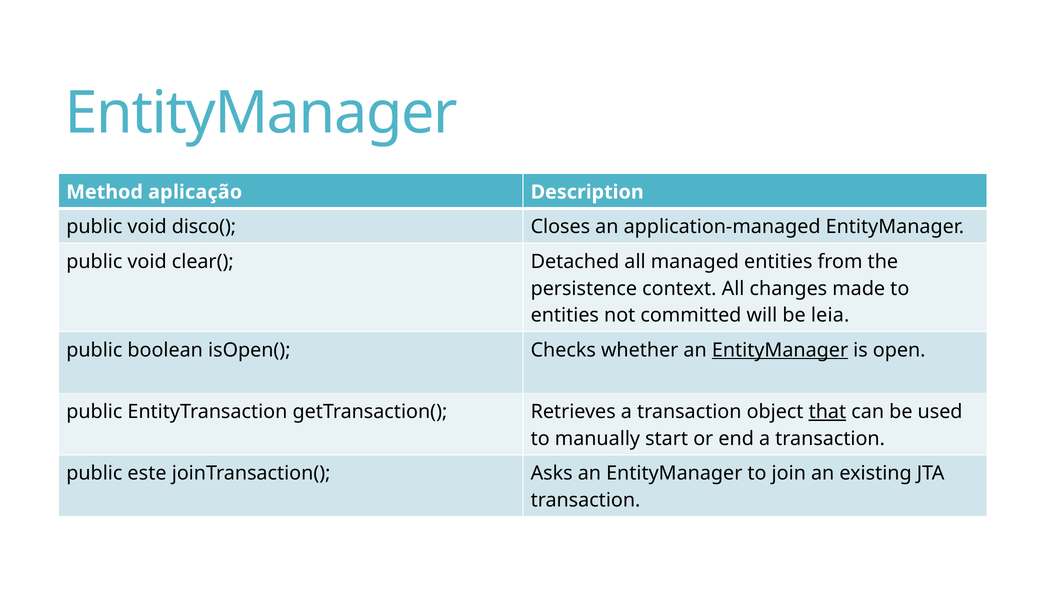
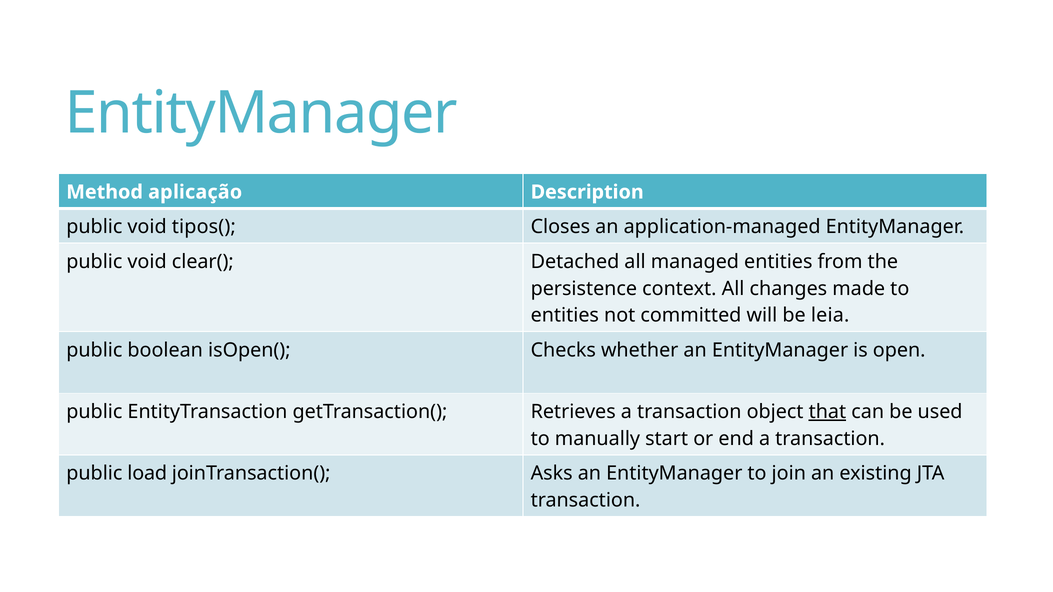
disco(: disco( -> tipos( (204, 227)
EntityManager underline: present -> none (780, 350)
este: este -> load (147, 474)
